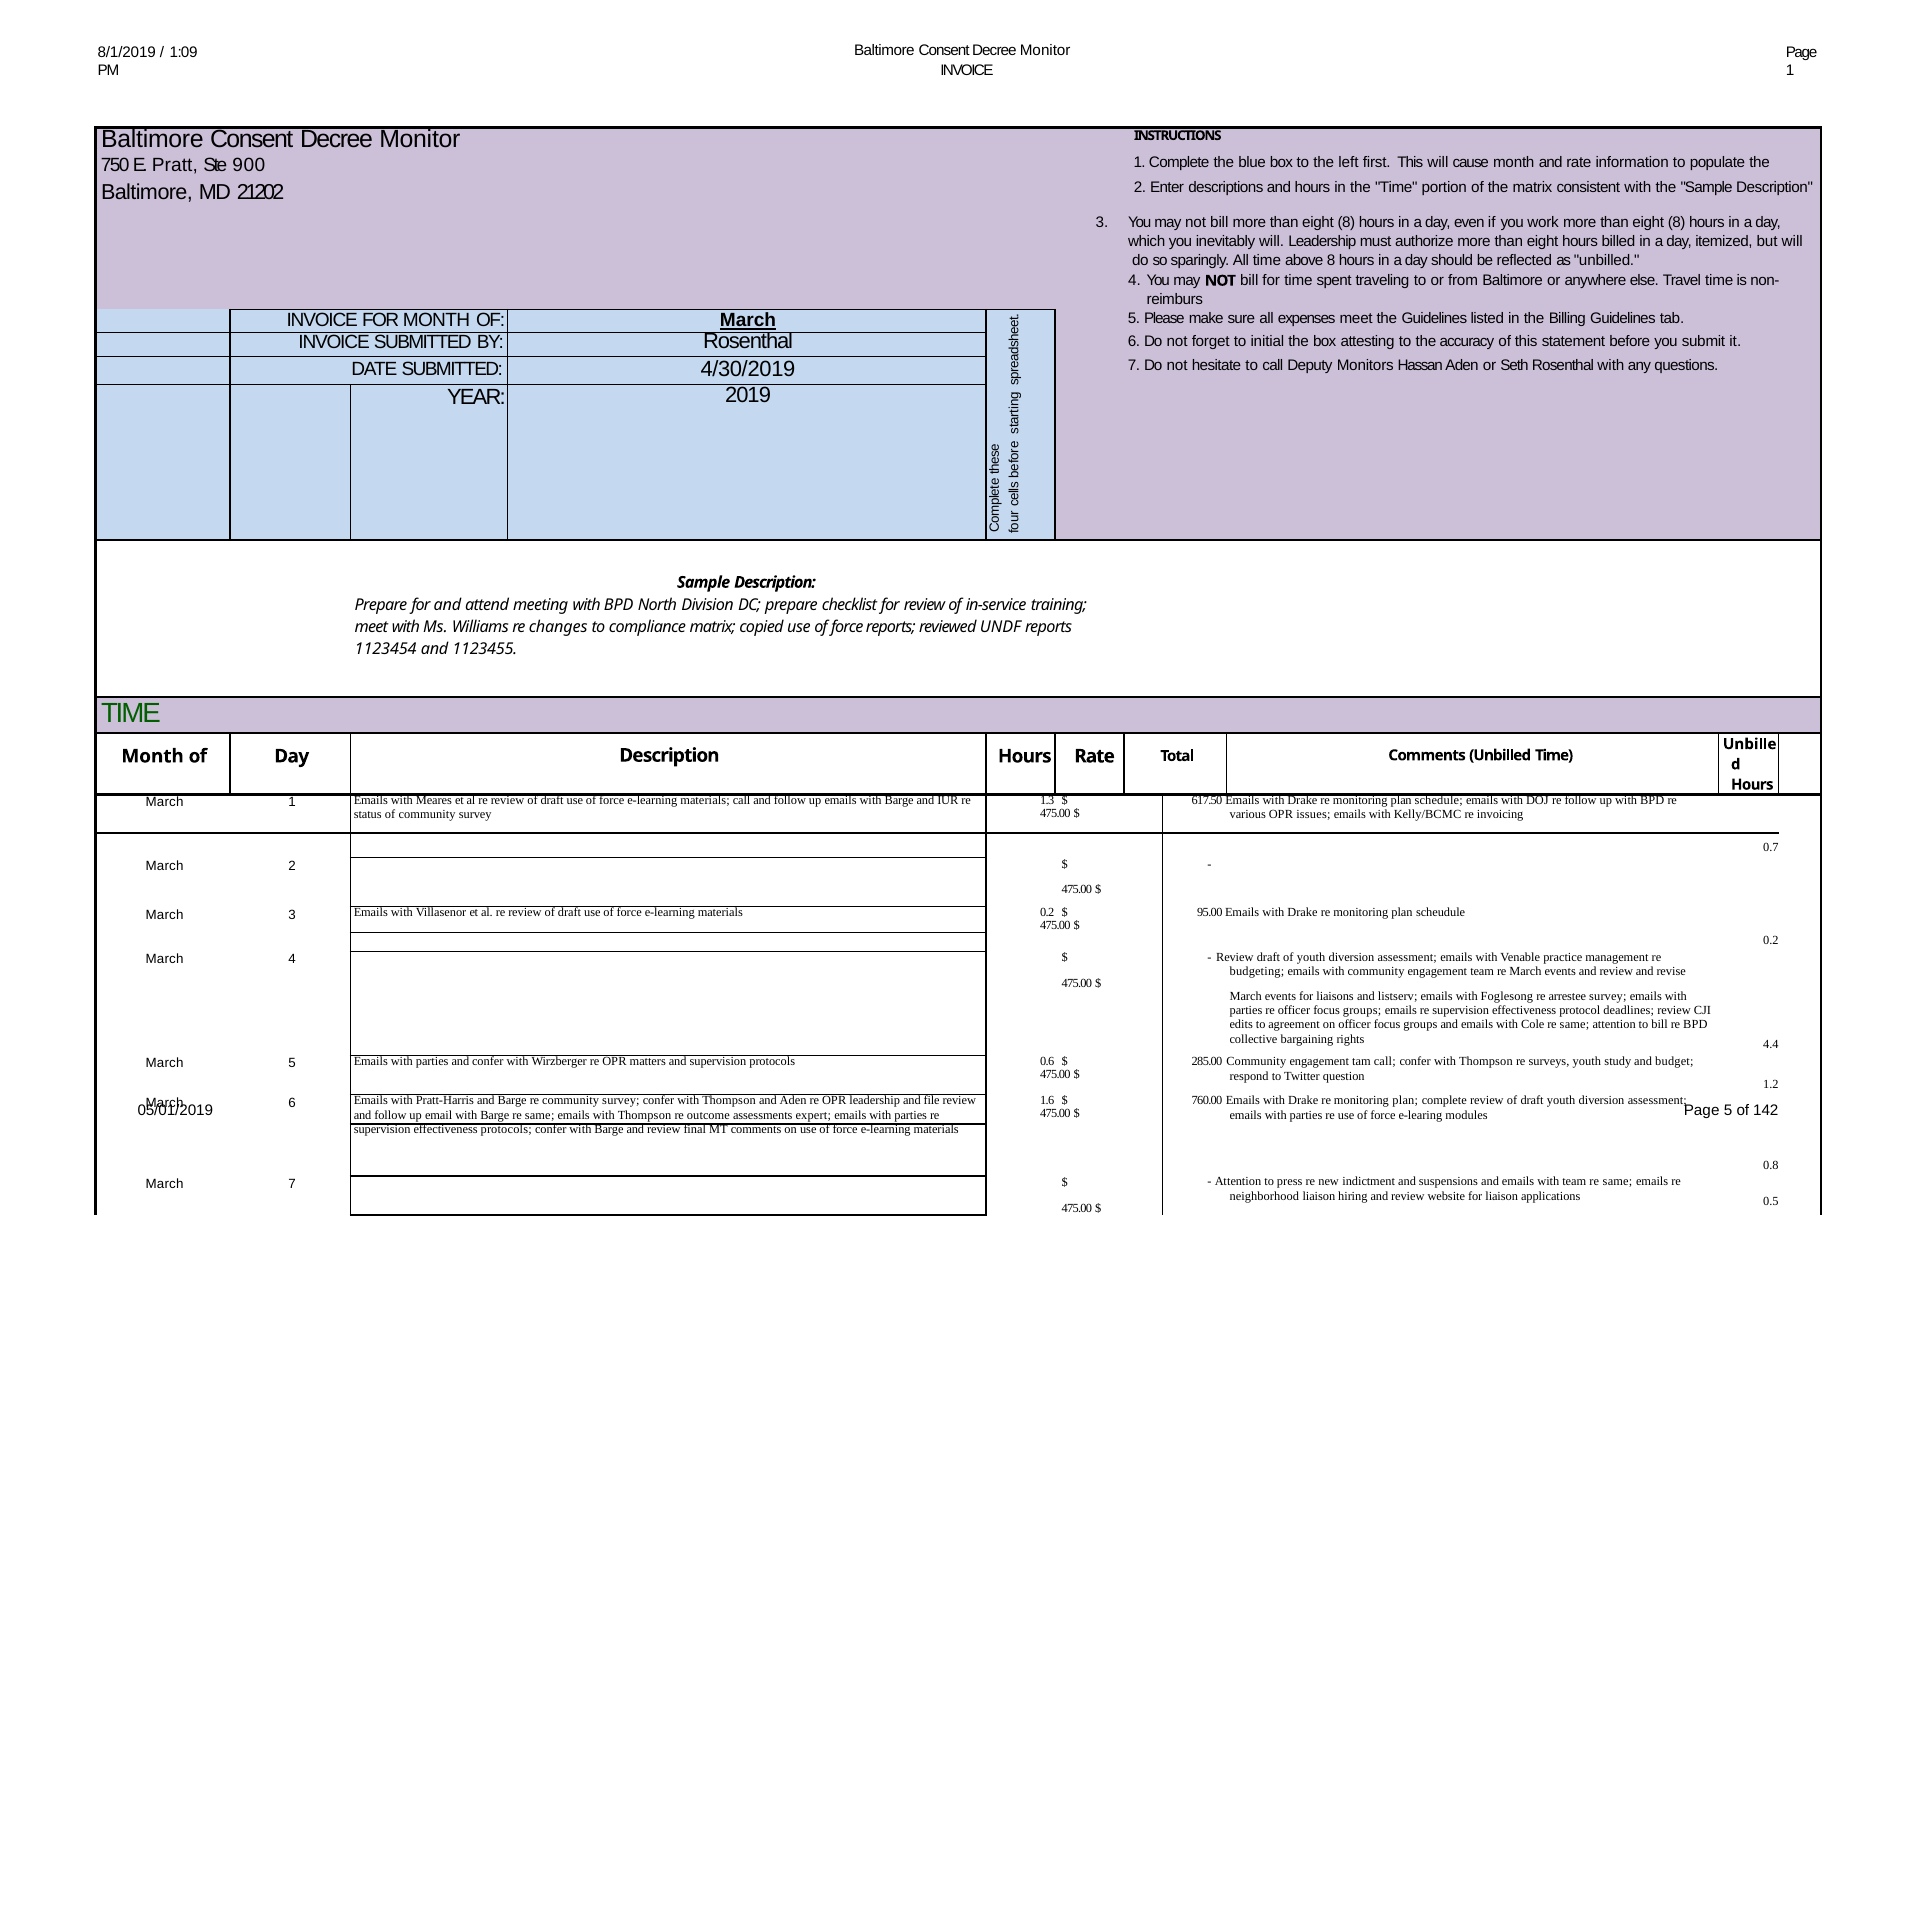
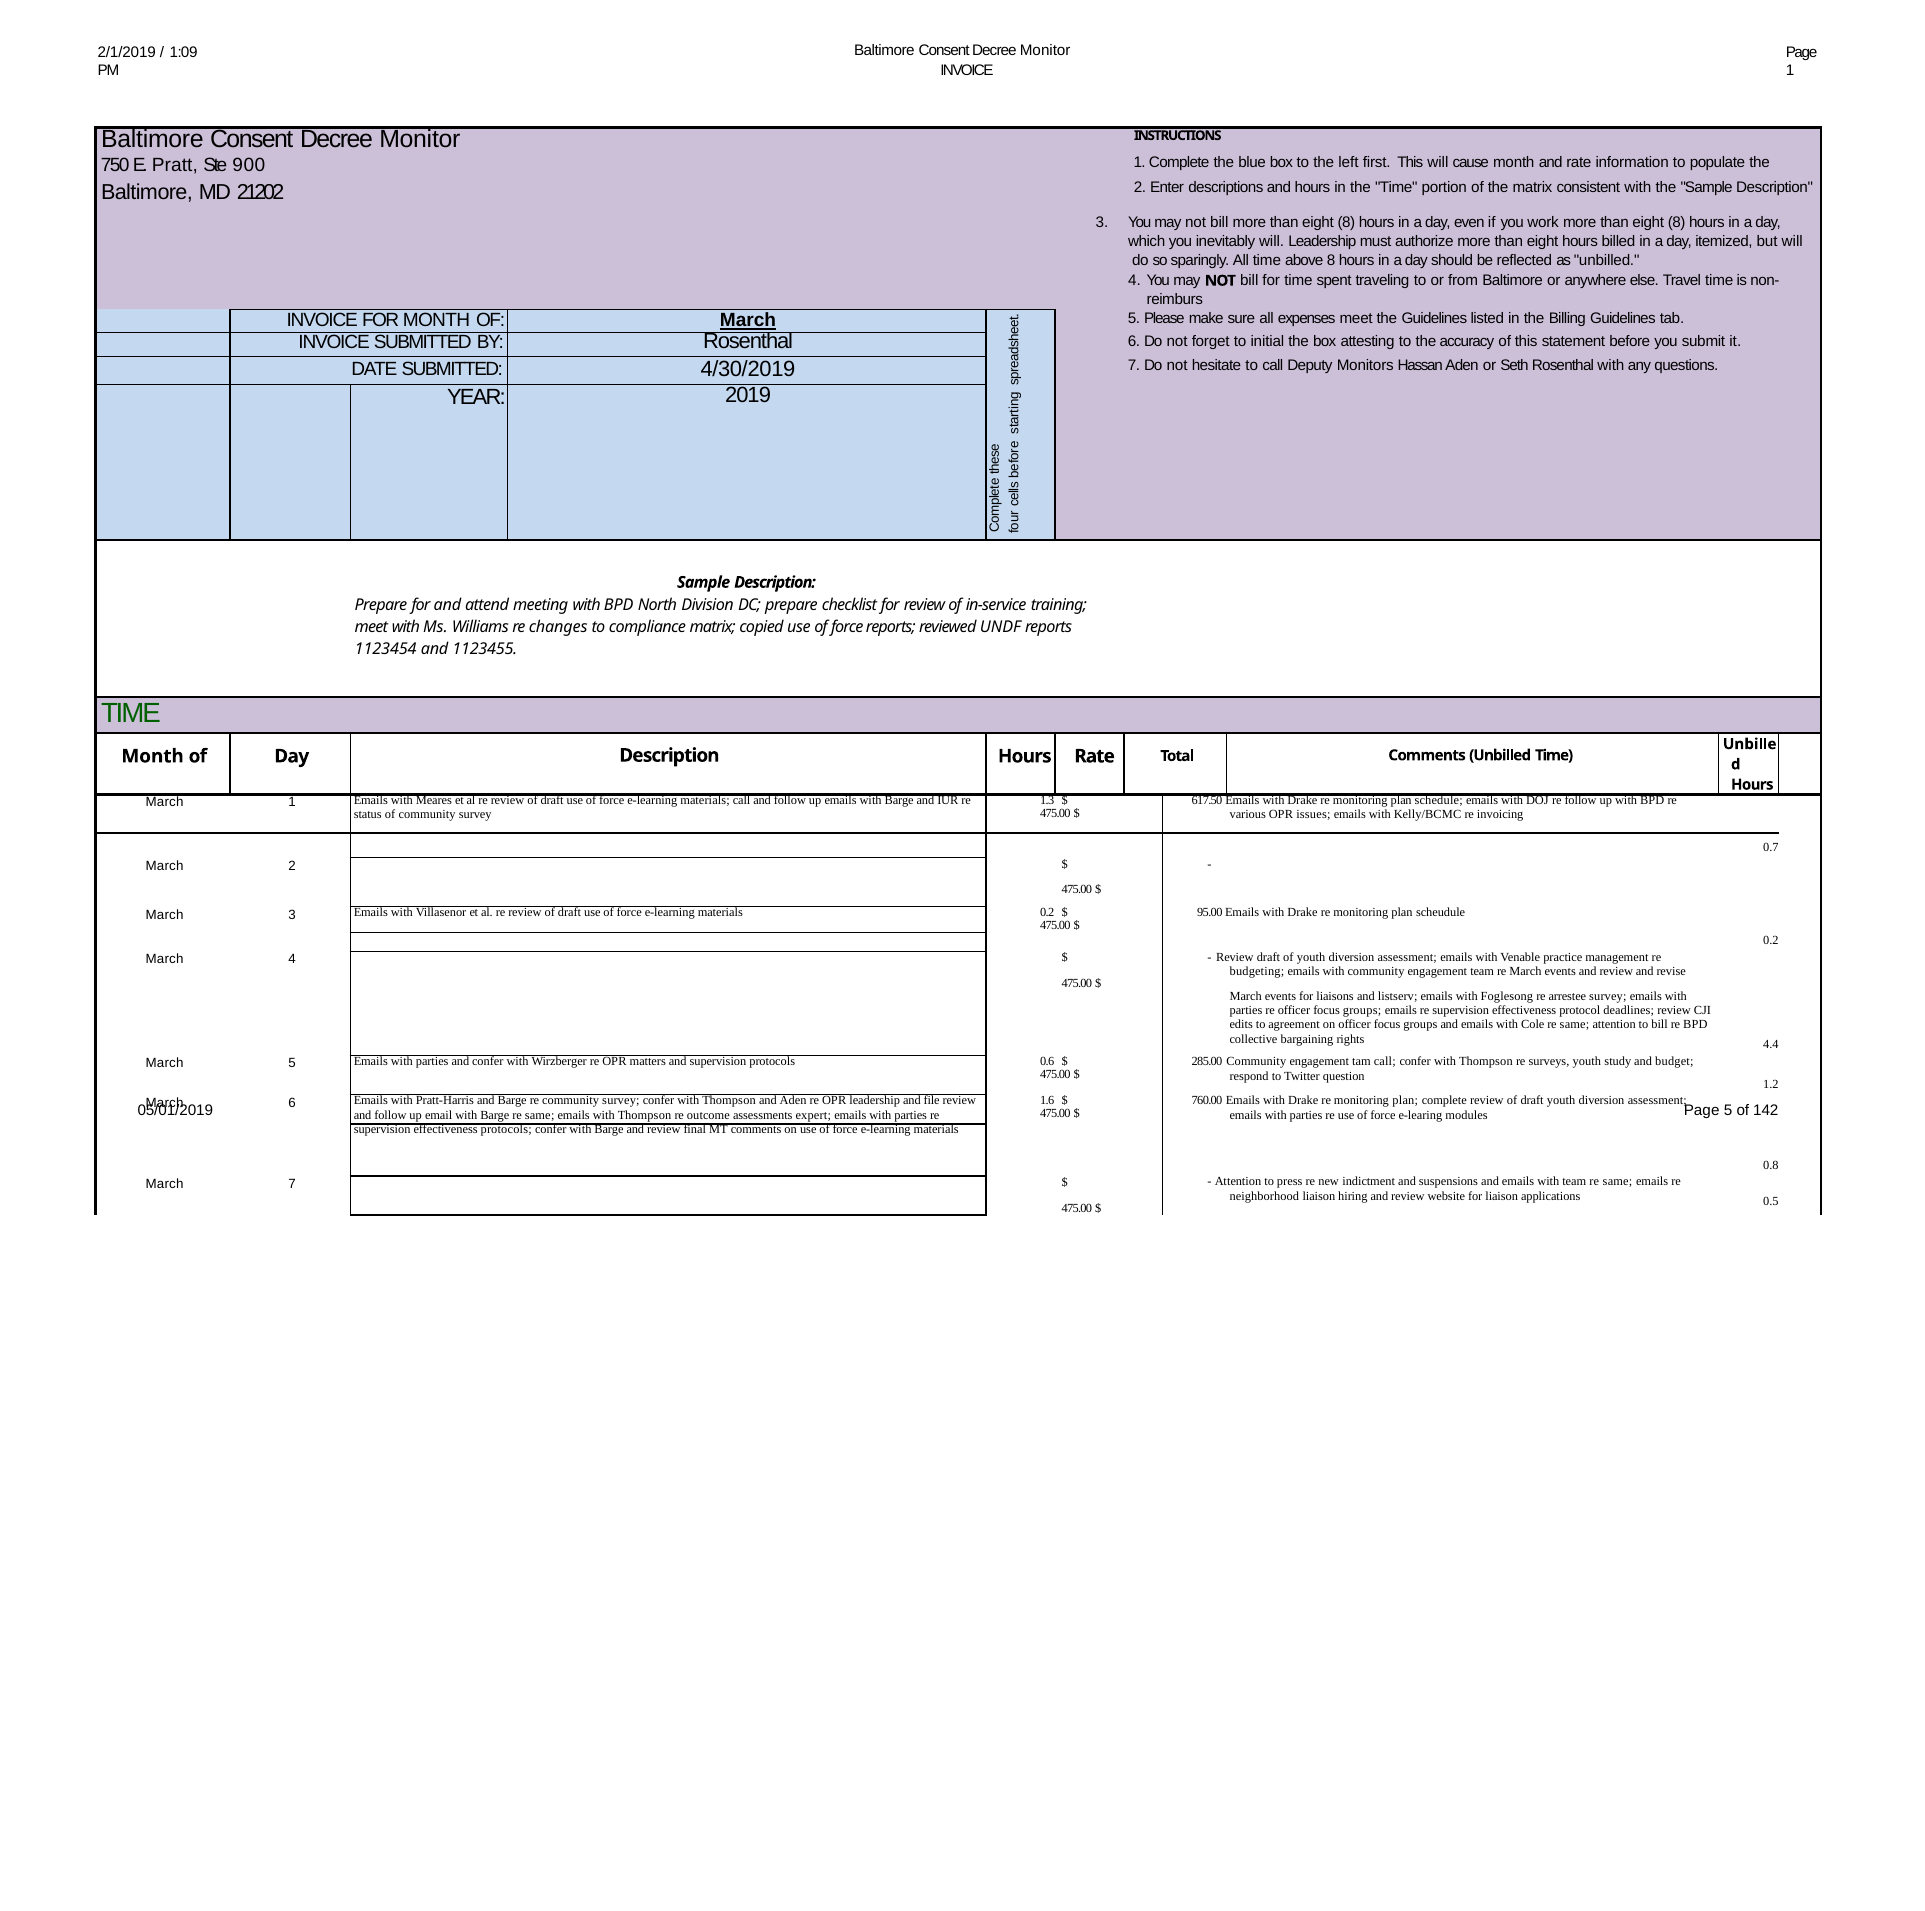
8/1/2019: 8/1/2019 -> 2/1/2019 (127, 52)
